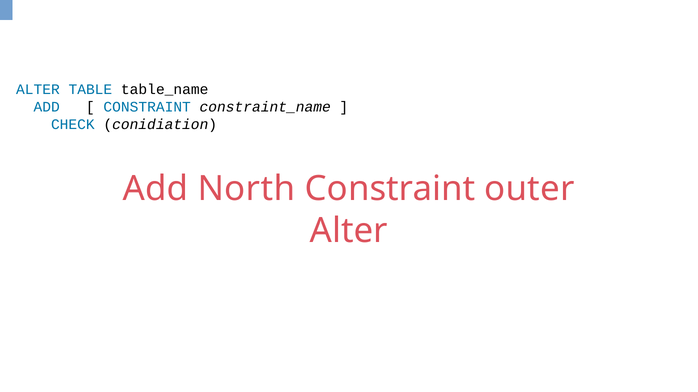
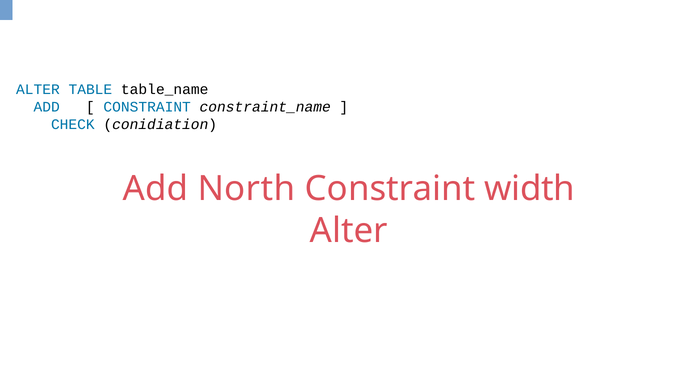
outer: outer -> width (530, 189)
